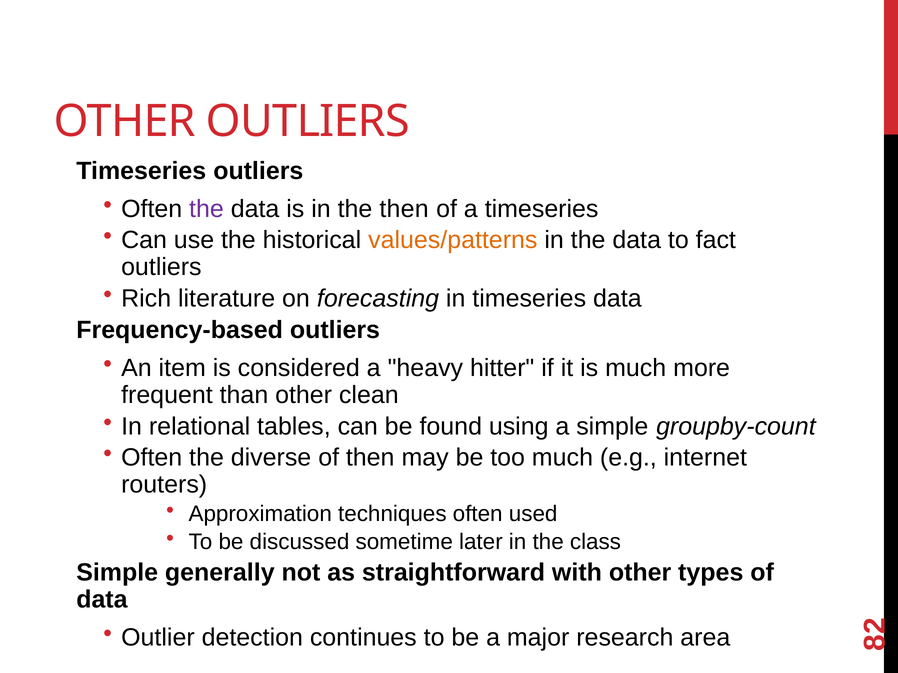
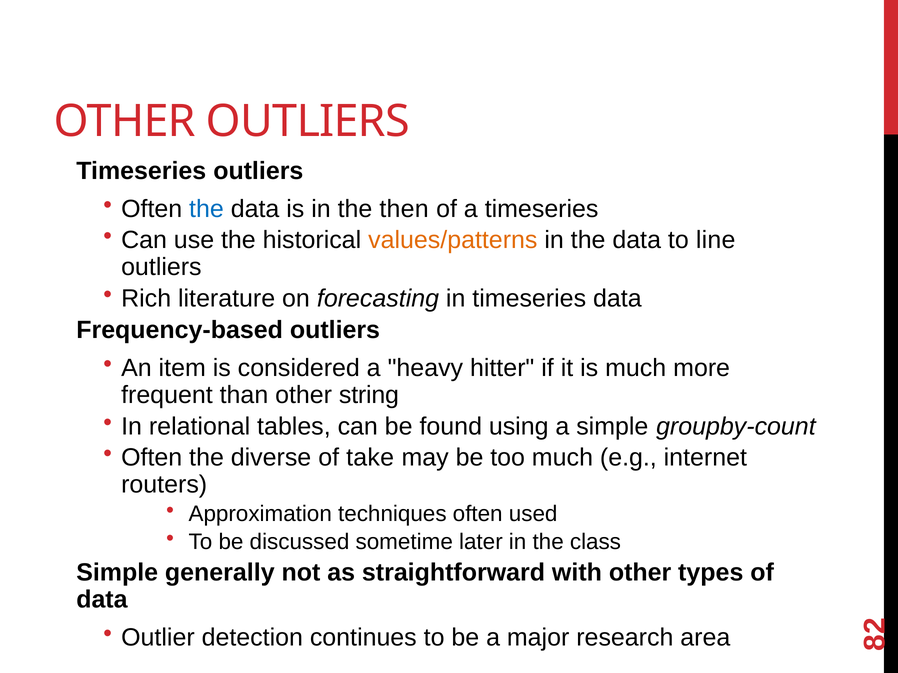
the colour: purple -> blue (206, 209)
fact: fact -> line (716, 240)
clean: clean -> string (369, 395)
of then: then -> take (370, 458)
